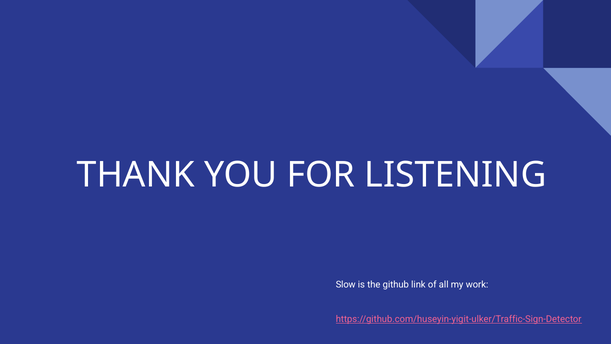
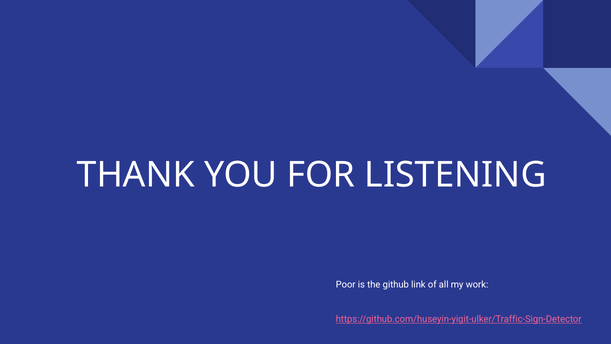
Slow: Slow -> Poor (346, 284)
